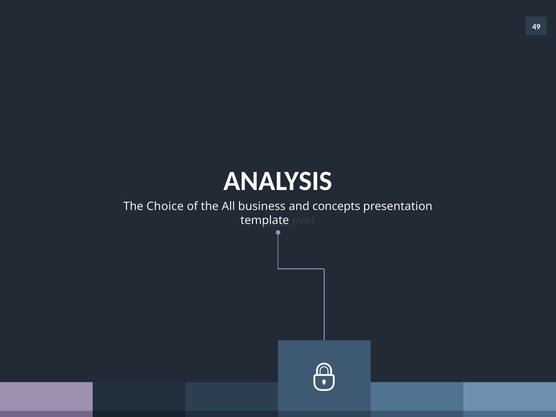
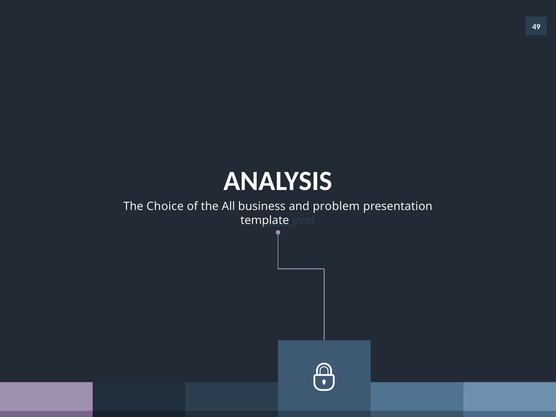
concepts: concepts -> problem (336, 206)
